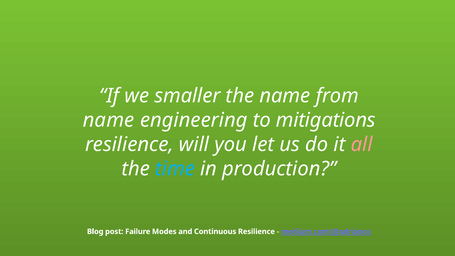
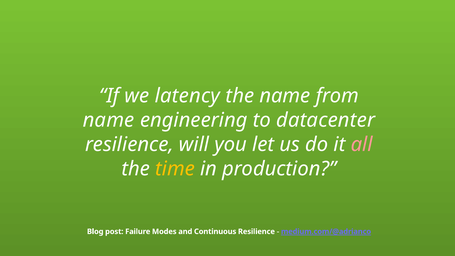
smaller: smaller -> latency (187, 96)
mitigations: mitigations -> datacenter (326, 120)
time colour: light blue -> yellow (175, 169)
